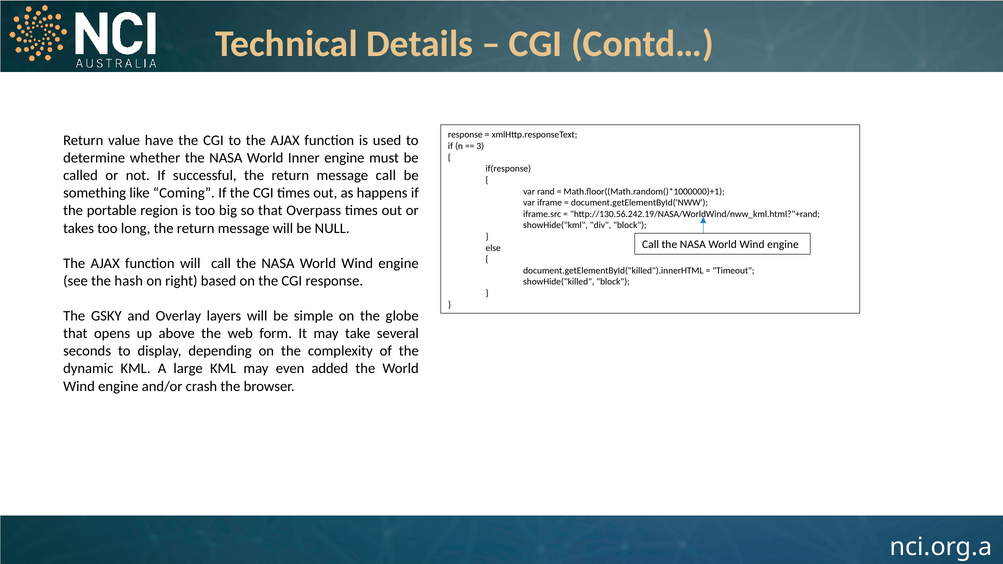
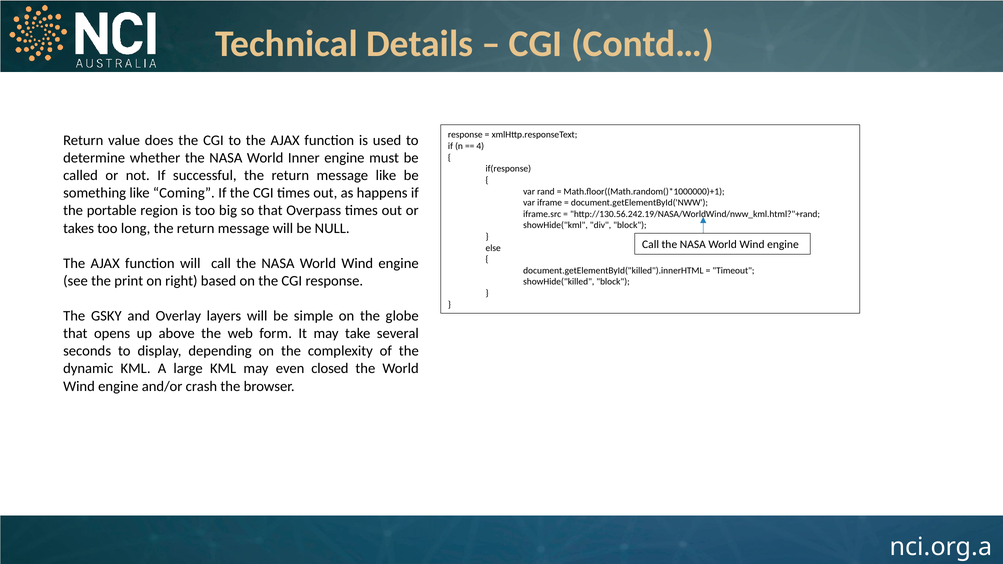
have: have -> does (159, 140)
3: 3 -> 4 (480, 146)
message call: call -> like (386, 176)
hash: hash -> print (129, 281)
added: added -> closed (330, 369)
